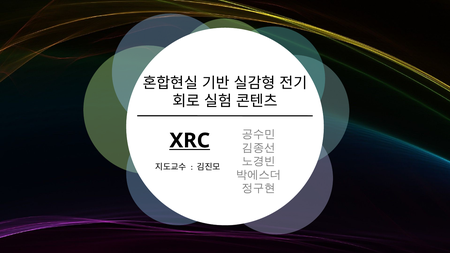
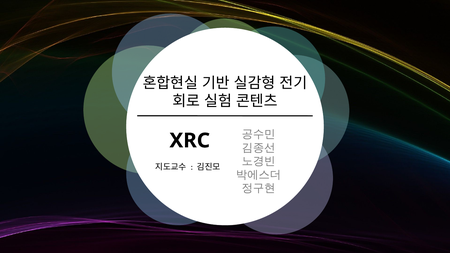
XRC underline: present -> none (190, 141)
